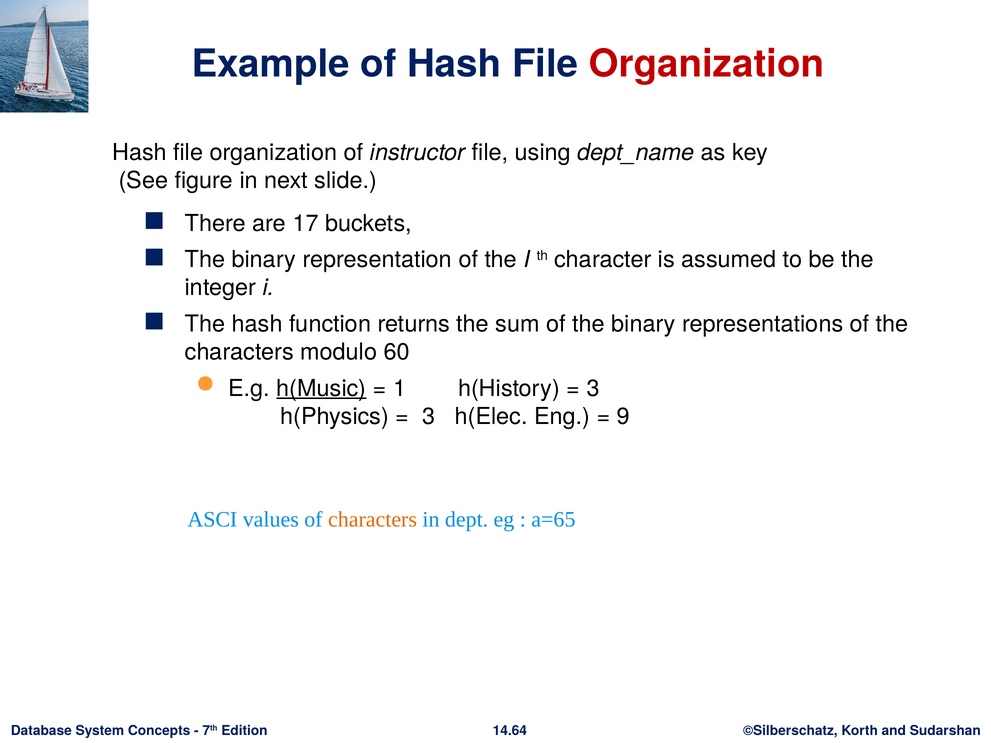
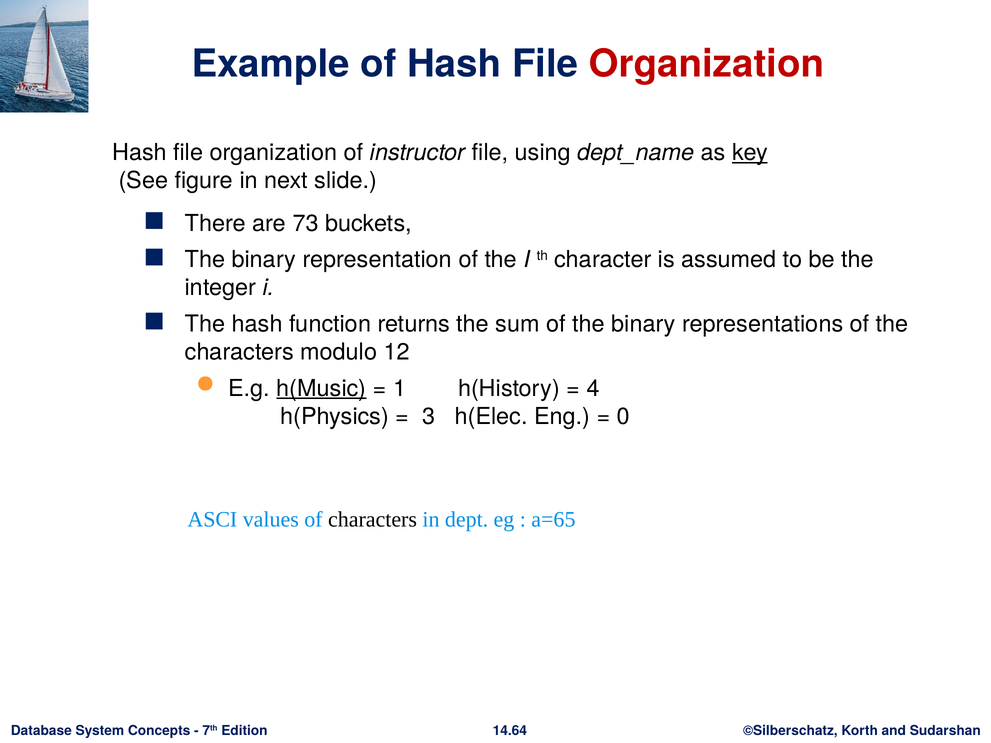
key underline: none -> present (750, 153)
17: 17 -> 73 (306, 223)
60: 60 -> 12 (397, 352)
3: 3 -> 4 (593, 389)
9: 9 -> 0 (623, 417)
characters colour: orange -> black (373, 519)
